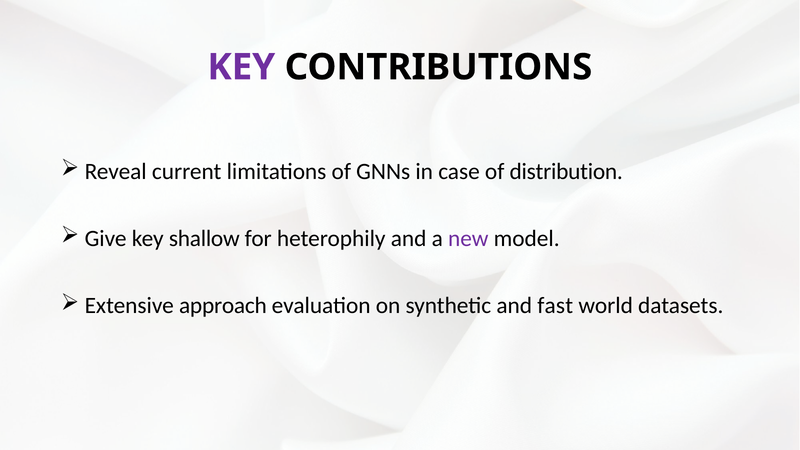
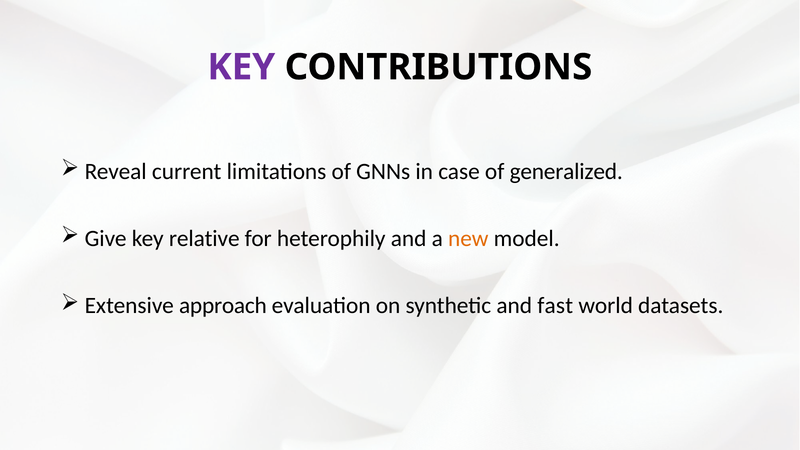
distribution: distribution -> generalized (566, 172)
shallow: shallow -> relative (204, 239)
new colour: purple -> orange (468, 239)
